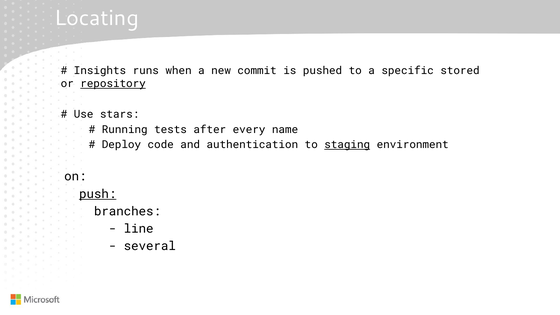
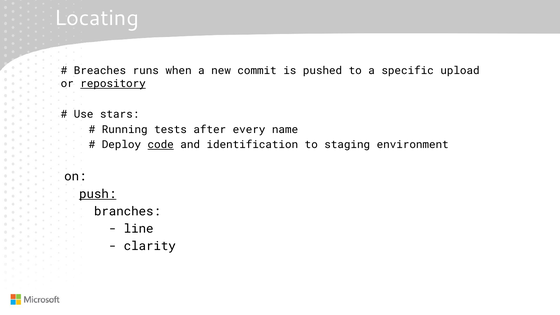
Insights: Insights -> Breaches (100, 71)
stored: stored -> upload (460, 71)
code underline: none -> present (161, 145)
authentication: authentication -> identification (252, 145)
staging underline: present -> none (347, 145)
several: several -> clarity (150, 246)
